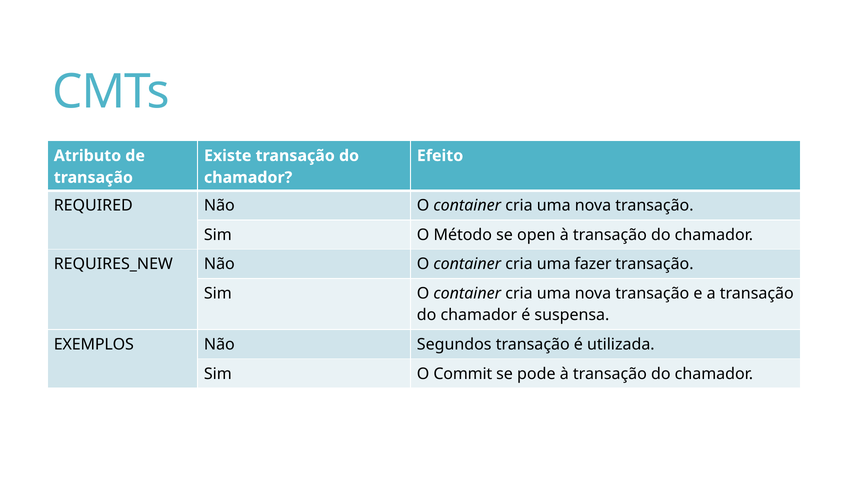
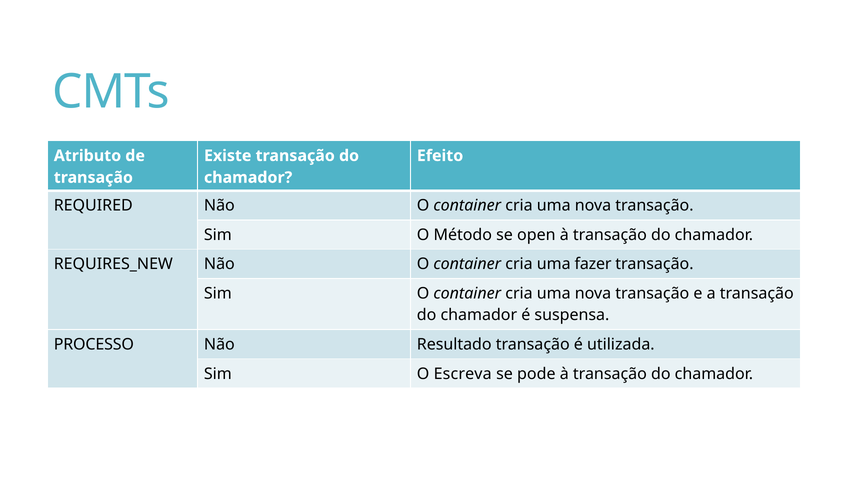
EXEMPLOS: EXEMPLOS -> PROCESSO (94, 345)
Segundos: Segundos -> Resultado (454, 345)
Commit: Commit -> Escreva (463, 374)
